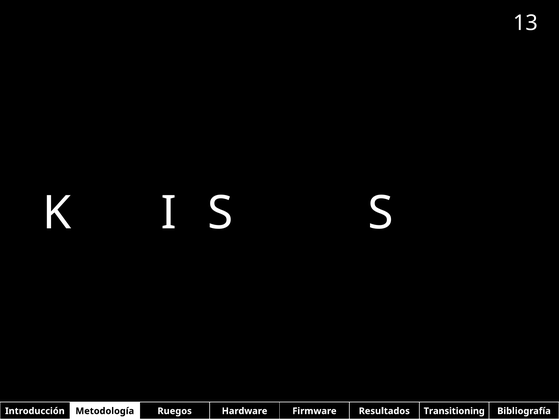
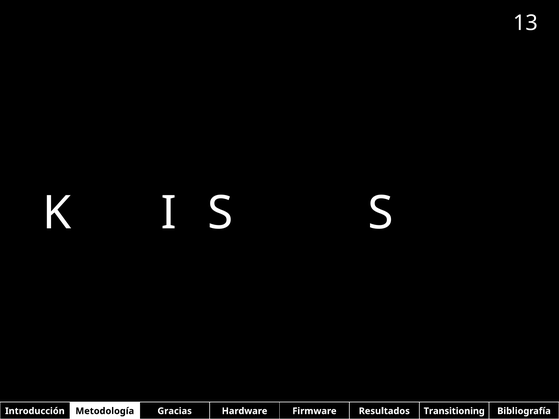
Ruegos: Ruegos -> Gracias (175, 411)
